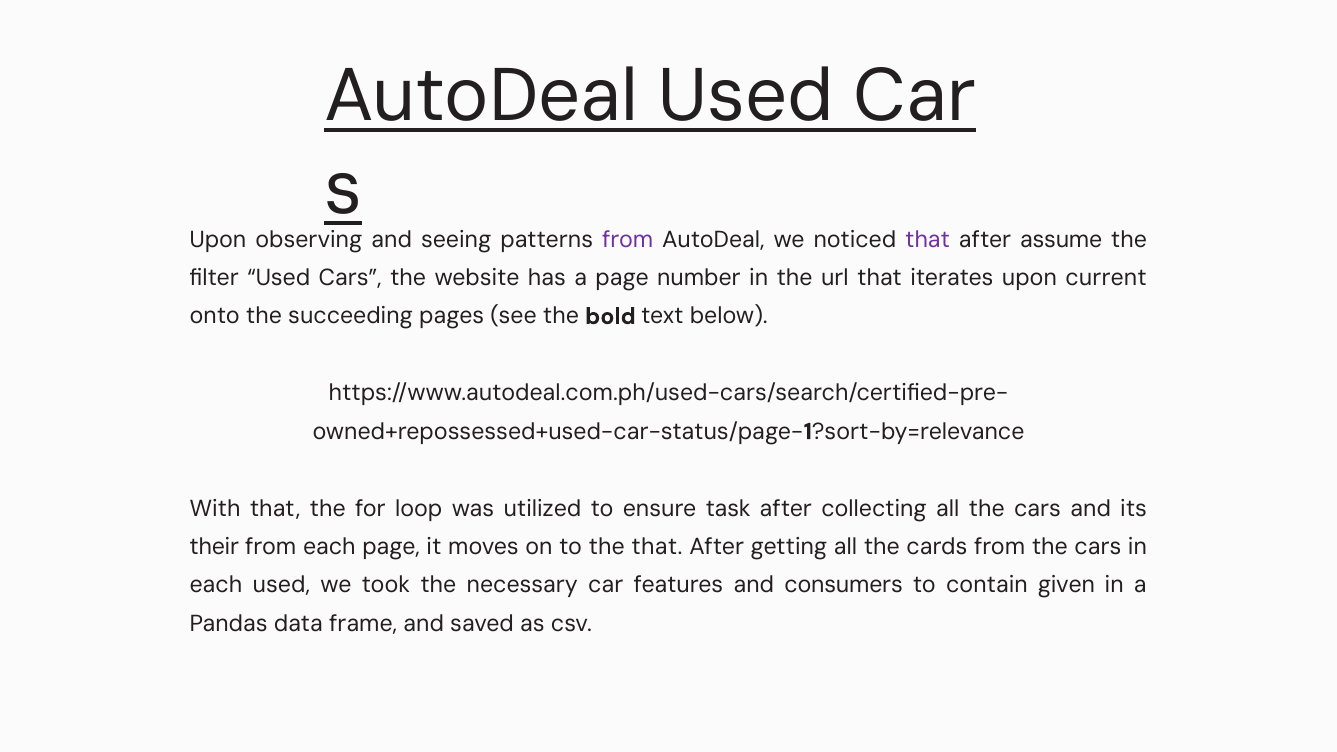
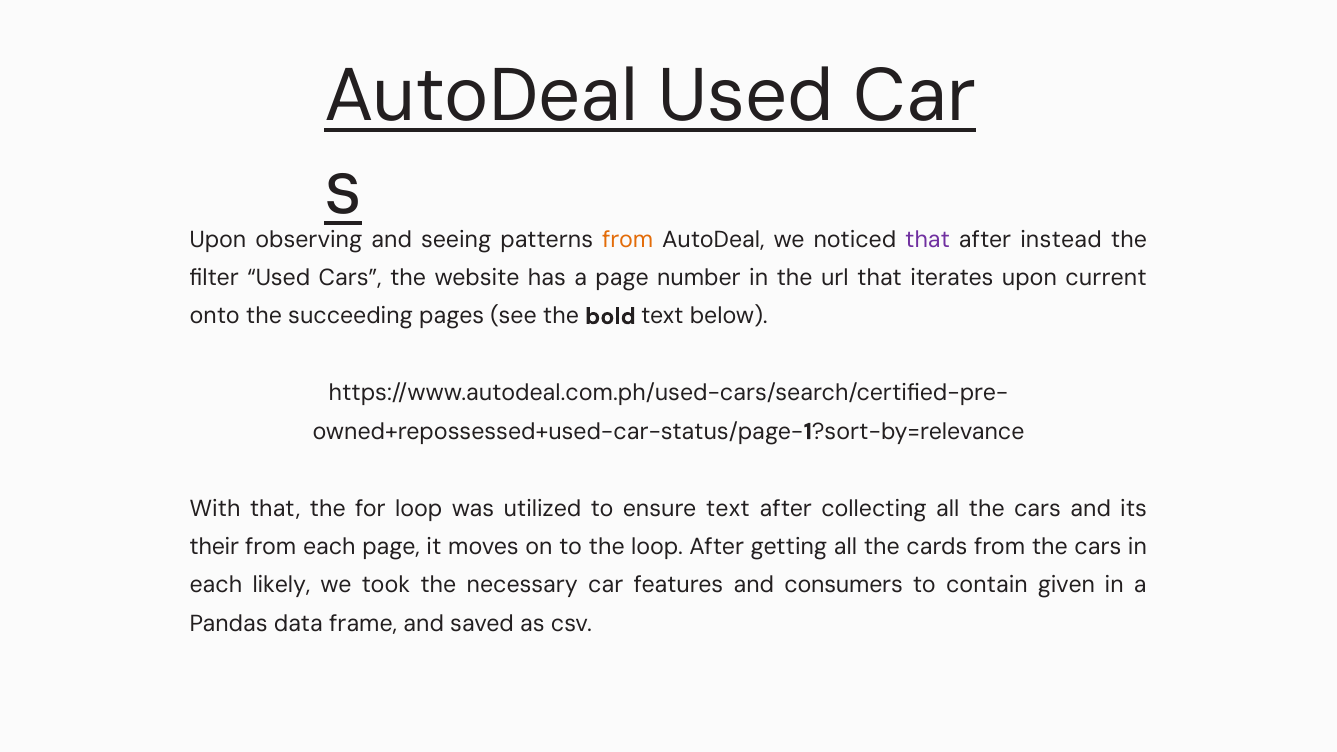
from colour: purple -> orange (628, 239)
assume: assume -> instead (1061, 239)
ensure task: task -> text (728, 508)
the that: that -> loop (657, 547)
each used: used -> likely (281, 585)
